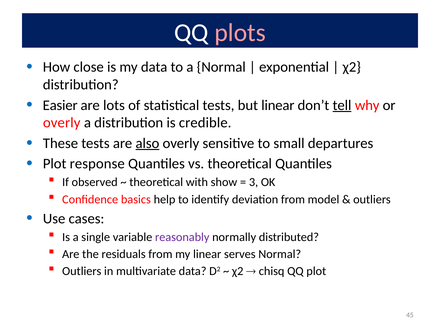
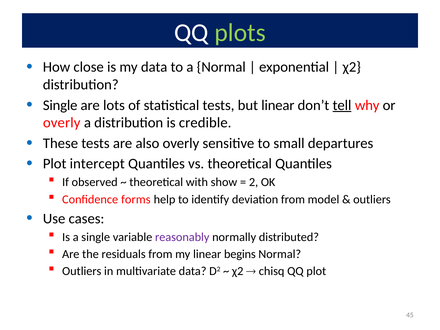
plots colour: pink -> light green (240, 33)
Easier: Easier -> Single (60, 105)
also underline: present -> none (147, 143)
response: response -> intercept (97, 164)
3: 3 -> 2 (254, 182)
basics: basics -> forms (136, 199)
serves: serves -> begins (240, 254)
